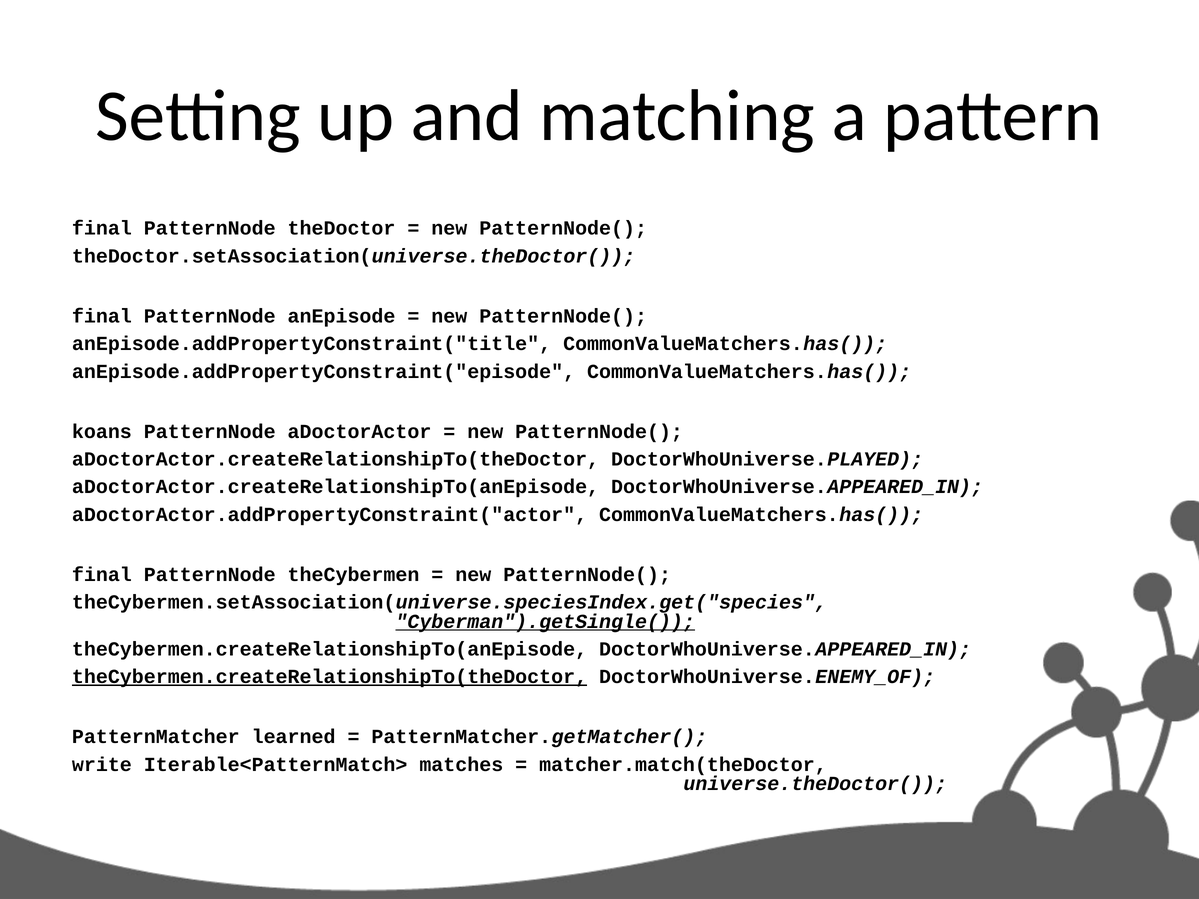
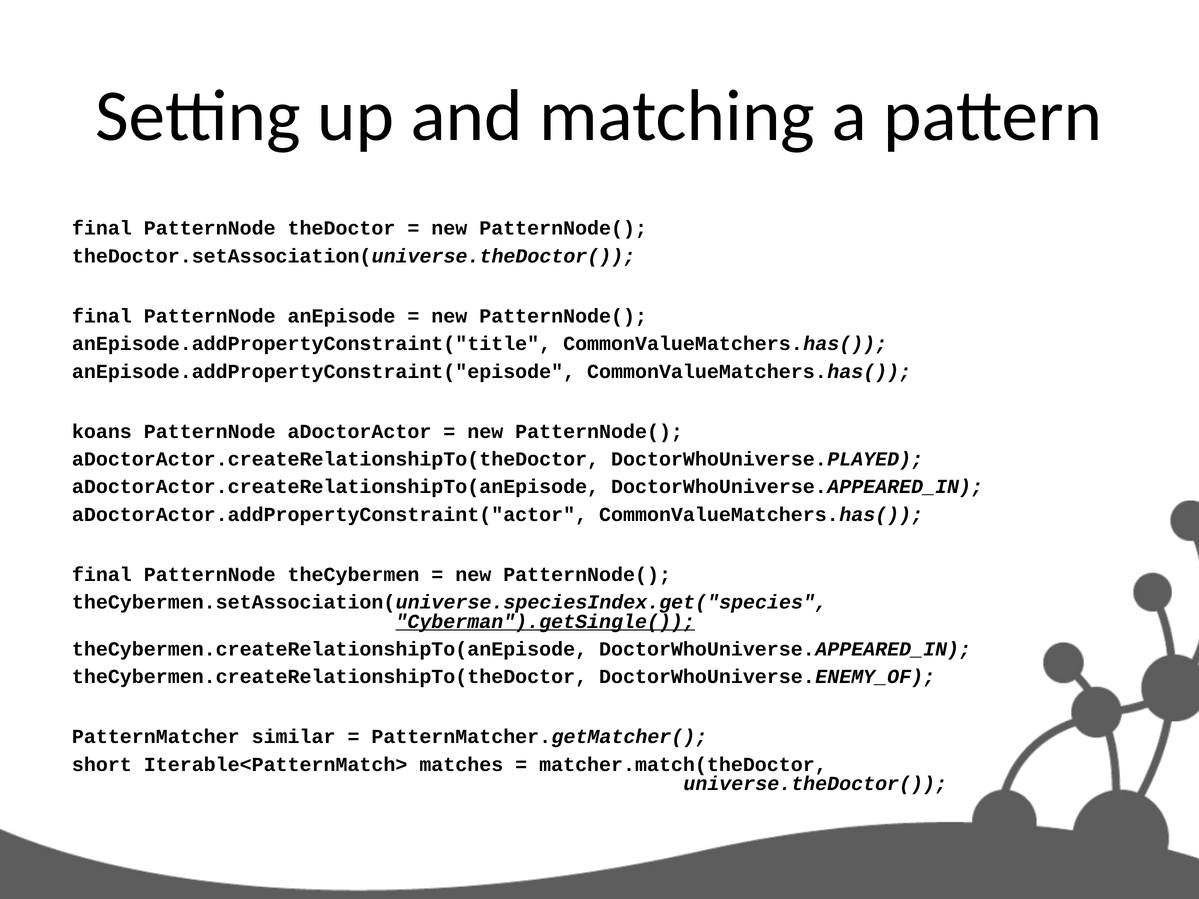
theCybermen.createRelationshipTo(theDoctor underline: present -> none (330, 677)
learned: learned -> similar (294, 737)
write: write -> short (102, 765)
